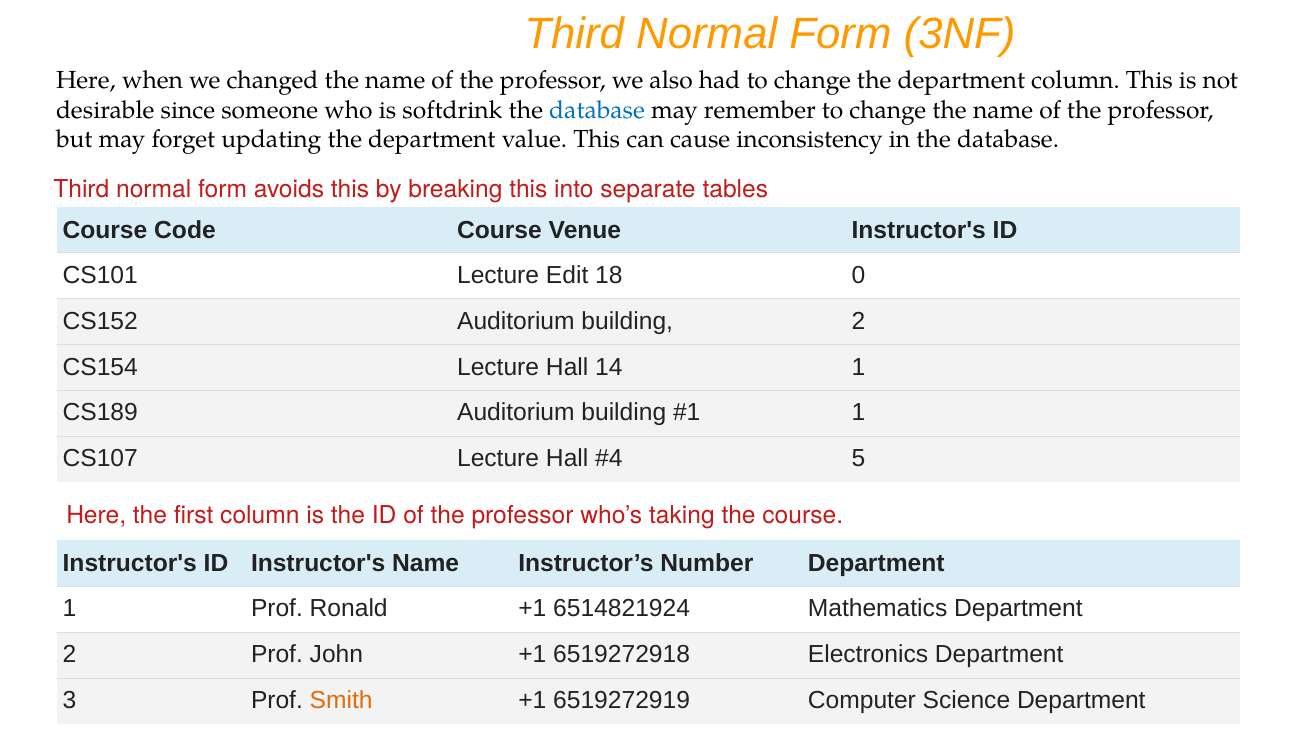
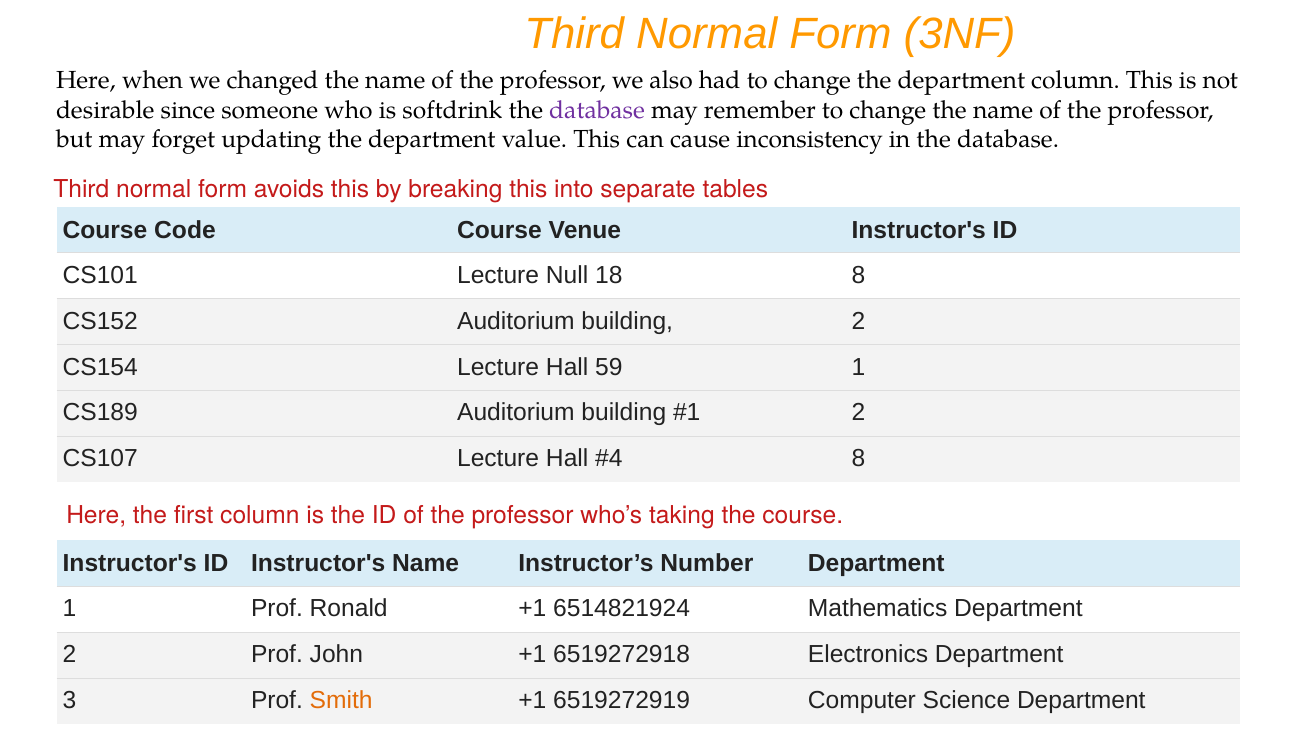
database colour: blue -> purple (597, 110)
Edit: Edit -> Null (567, 275)
18 0: 0 -> 8 (858, 275)
14: 14 -> 59 (609, 367)
1: 1 -> 2 (858, 413)
5: 5 -> 8 (858, 459)
